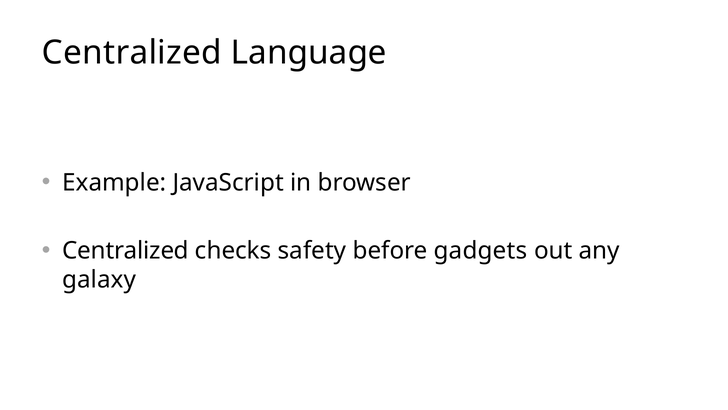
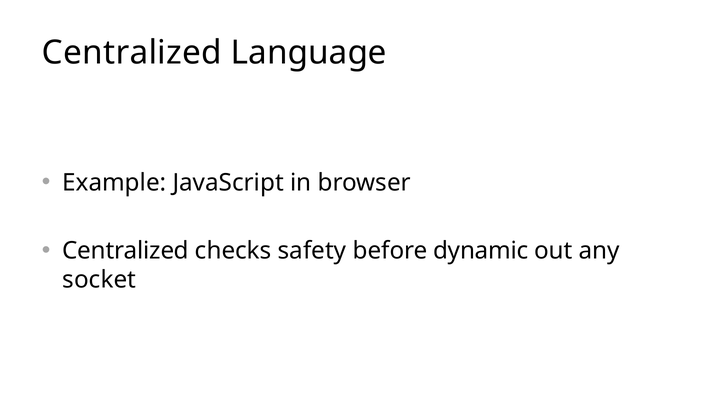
gadgets: gadgets -> dynamic (481, 250)
galaxy: galaxy -> socket (99, 280)
